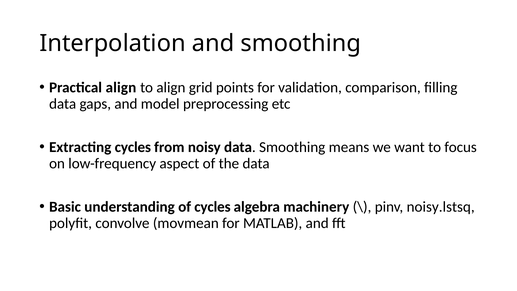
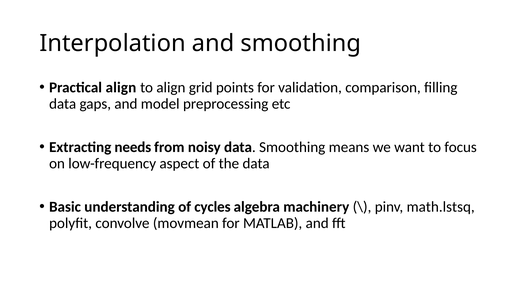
Extracting cycles: cycles -> needs (133, 147)
noisy.lstsq: noisy.lstsq -> math.lstsq (441, 207)
